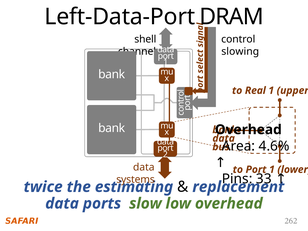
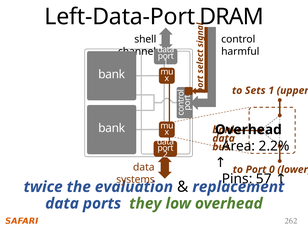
slowing: slowing -> harmful (240, 52)
Real: Real -> Sets (255, 91)
4.6%: 4.6% -> 2.2% (274, 146)
to Port 1: 1 -> 0 (272, 170)
33: 33 -> 57 (264, 179)
estimating: estimating -> evaluation (134, 187)
slow: slow -> they (145, 203)
